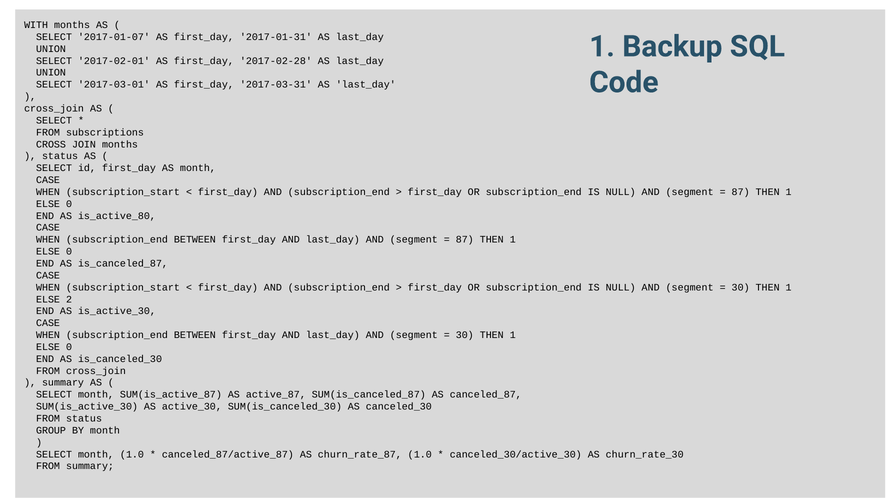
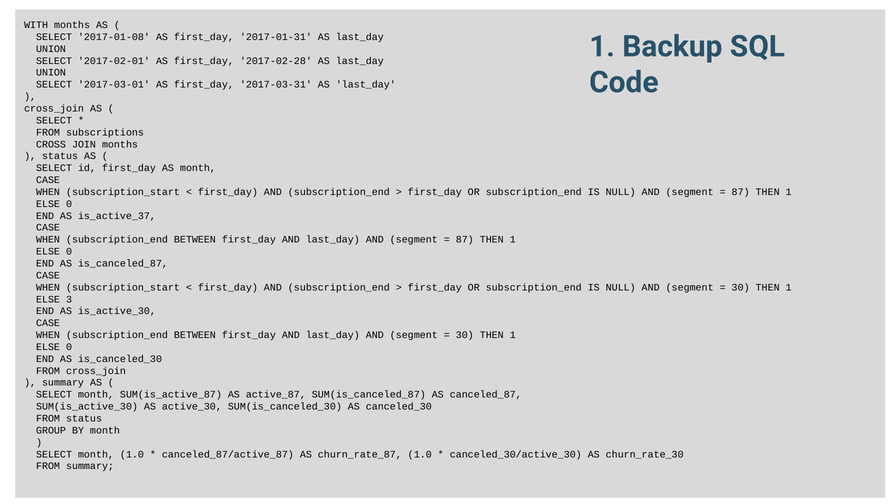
2017-01-07: 2017-01-07 -> 2017-01-08 (114, 37)
is_active_80: is_active_80 -> is_active_37 (117, 216)
2: 2 -> 3 (69, 299)
